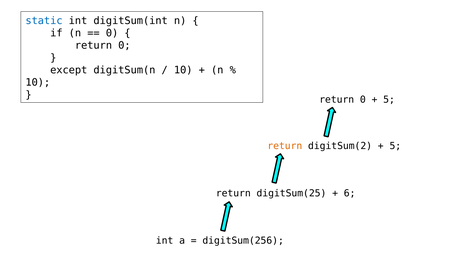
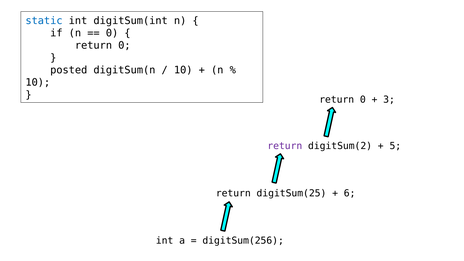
except: except -> posted (69, 70)
5: 5 -> 3 (389, 100)
return colour: orange -> purple (285, 146)
